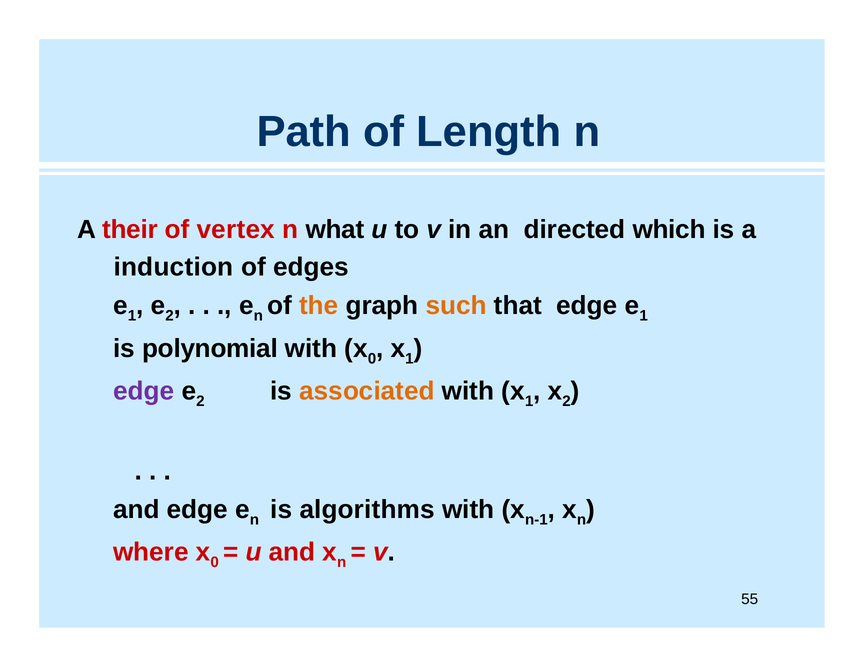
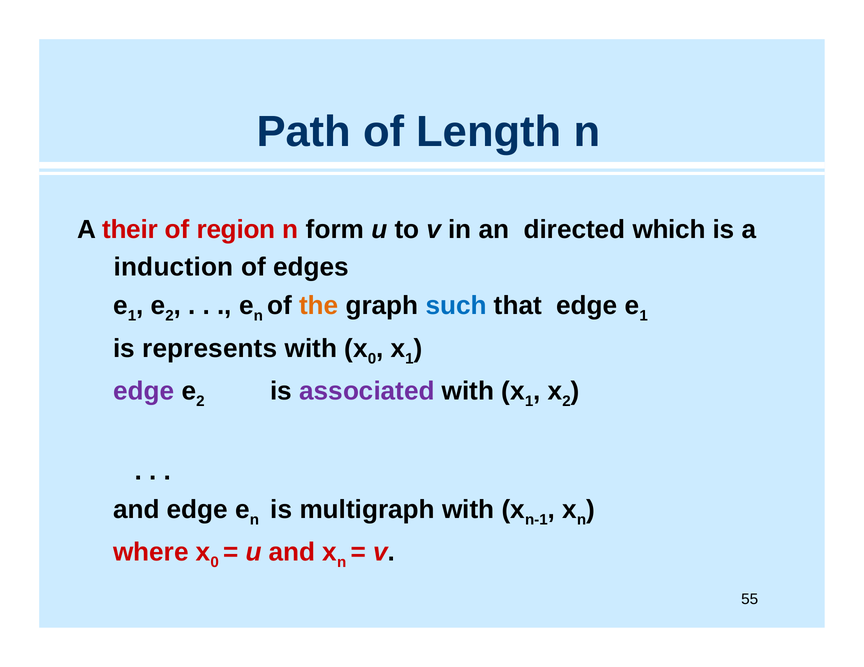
vertex: vertex -> region (236, 230)
what: what -> form (335, 230)
such colour: orange -> blue (456, 306)
polynomial: polynomial -> represents (210, 349)
associated colour: orange -> purple (367, 392)
algorithms: algorithms -> multigraph (367, 510)
